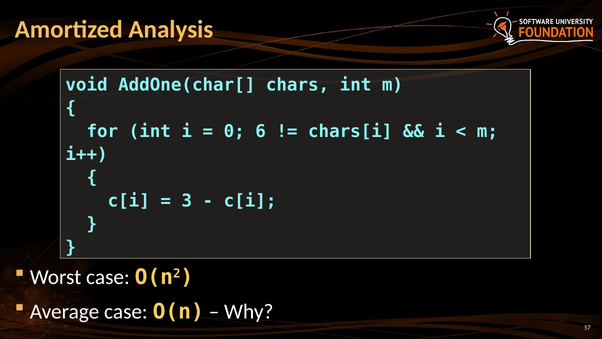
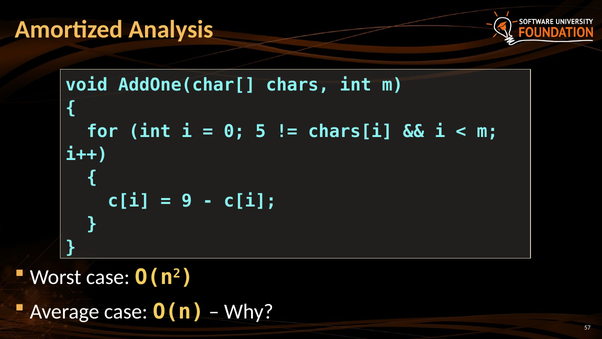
6: 6 -> 5 (261, 131)
3: 3 -> 9 (187, 201)
